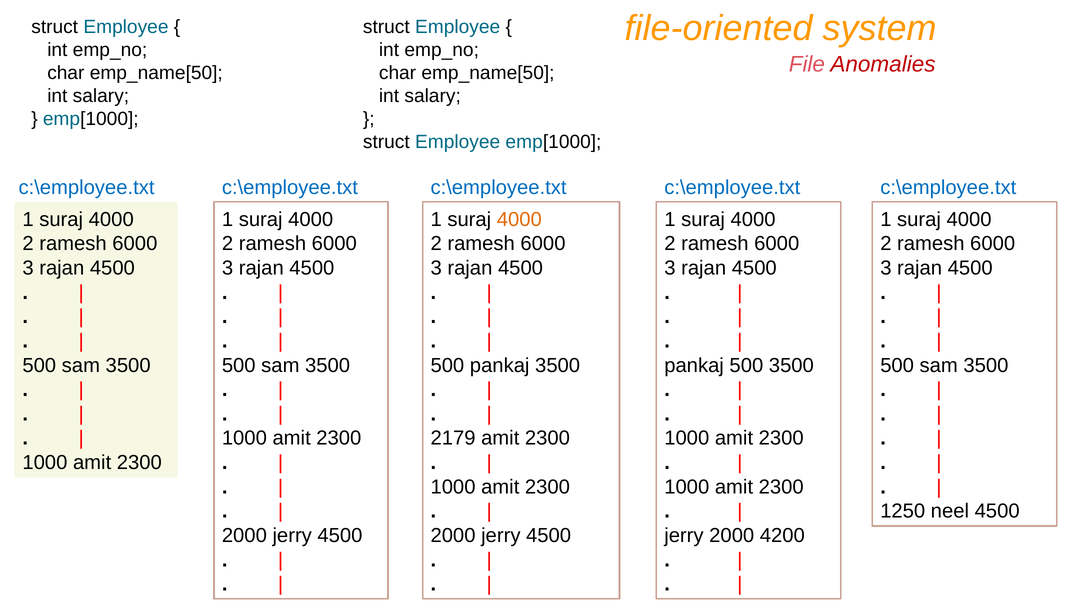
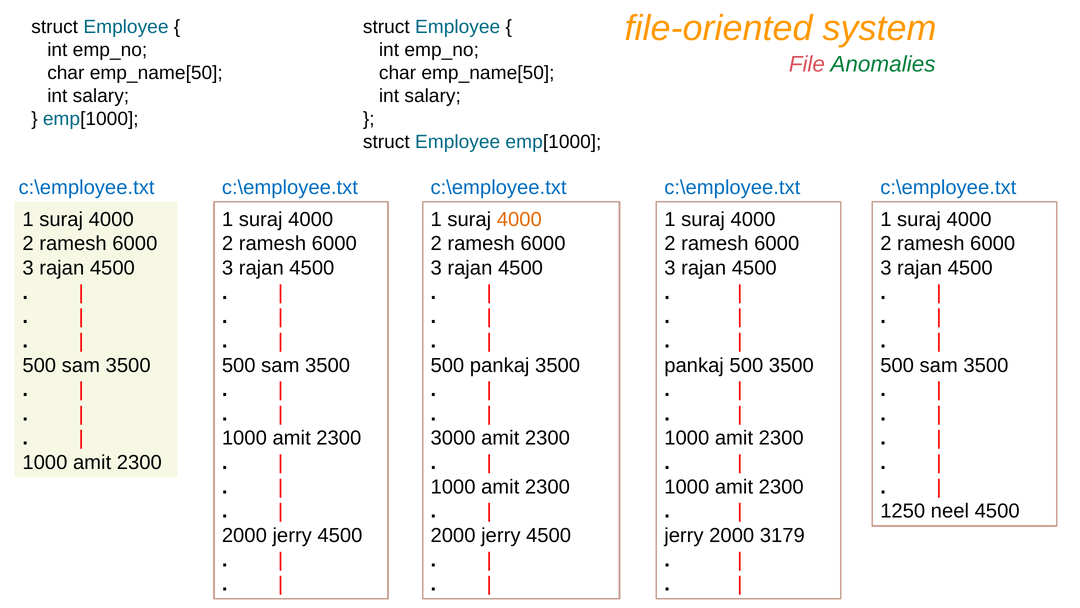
Anomalies colour: red -> green (883, 64)
2179: 2179 -> 3000 (453, 438)
4200: 4200 -> 3179 (782, 535)
